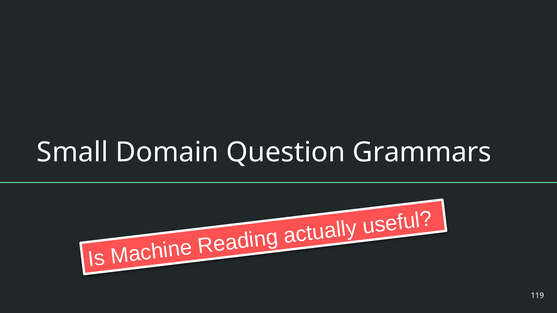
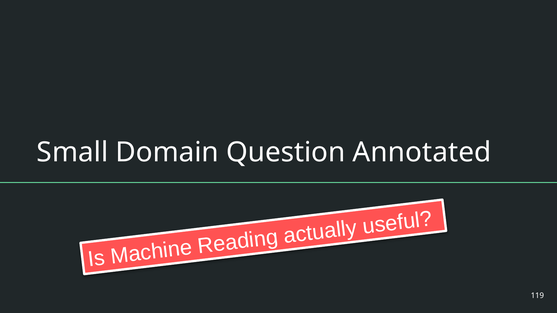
Grammars: Grammars -> Annotated (422, 152)
